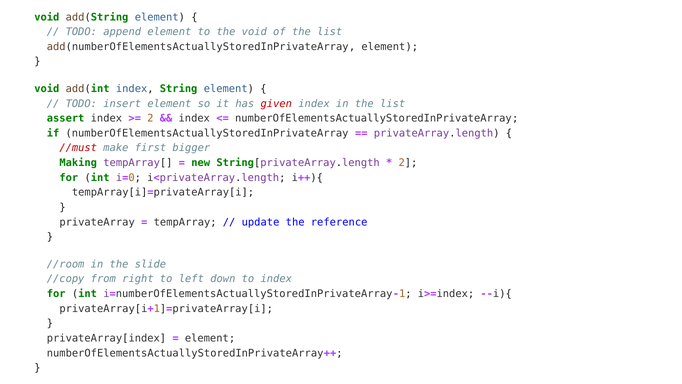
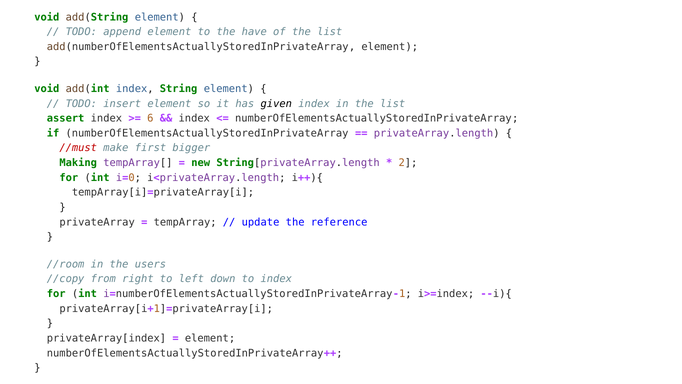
the void: void -> have (254, 32)
given colour: red -> black (276, 104)
2: 2 -> 6 (150, 118)
slide: slide -> users (150, 264)
